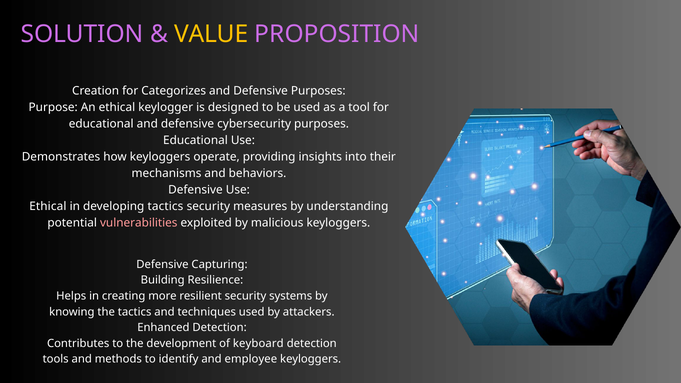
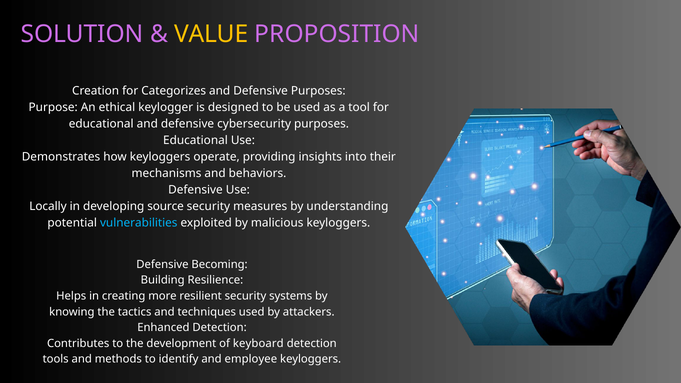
Ethical: Ethical -> Locally (48, 206)
developing tactics: tactics -> source (166, 206)
vulnerabilities colour: pink -> light blue (139, 223)
Capturing: Capturing -> Becoming (220, 264)
